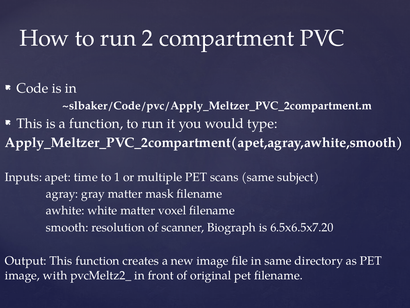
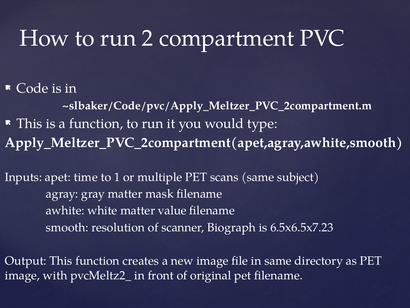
voxel: voxel -> value (172, 210)
6.5x6.5x7.20: 6.5x6.5x7.20 -> 6.5x6.5x7.23 (302, 227)
